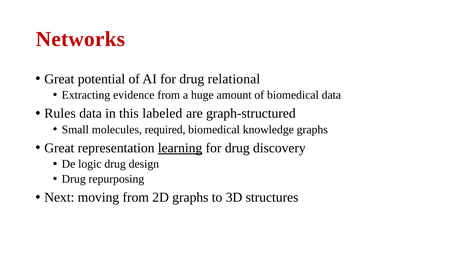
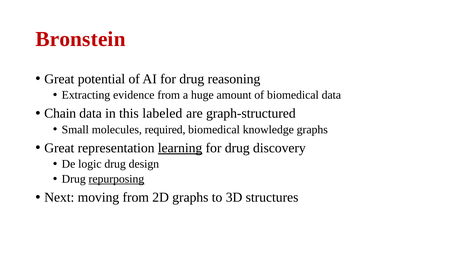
Networks: Networks -> Bronstein (81, 39)
relational: relational -> reasoning (234, 79)
Rules: Rules -> Chain (60, 114)
repurposing underline: none -> present (116, 179)
